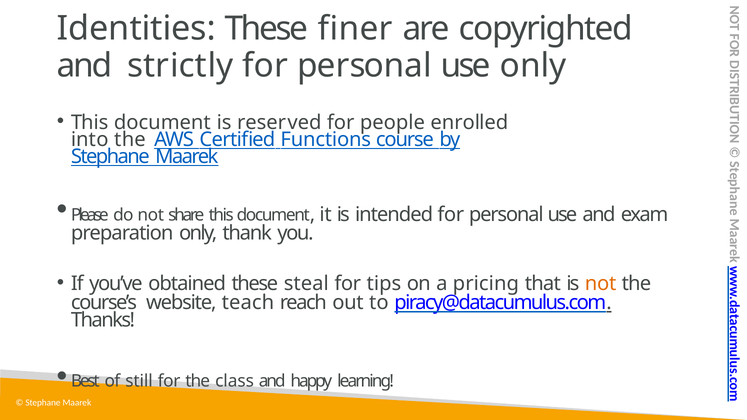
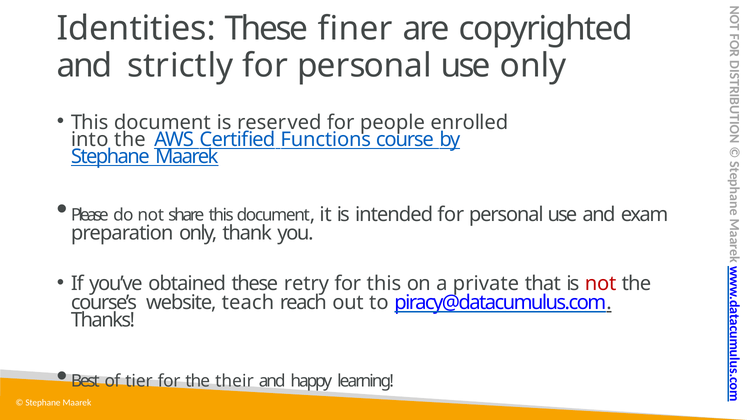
steal: steal -> retry (306, 284)
for tips: tips -> this (384, 284)
pricing: pricing -> private (486, 284)
not colour: orange -> red (601, 284)
still: still -> tier (139, 381)
class: class -> their (234, 381)
